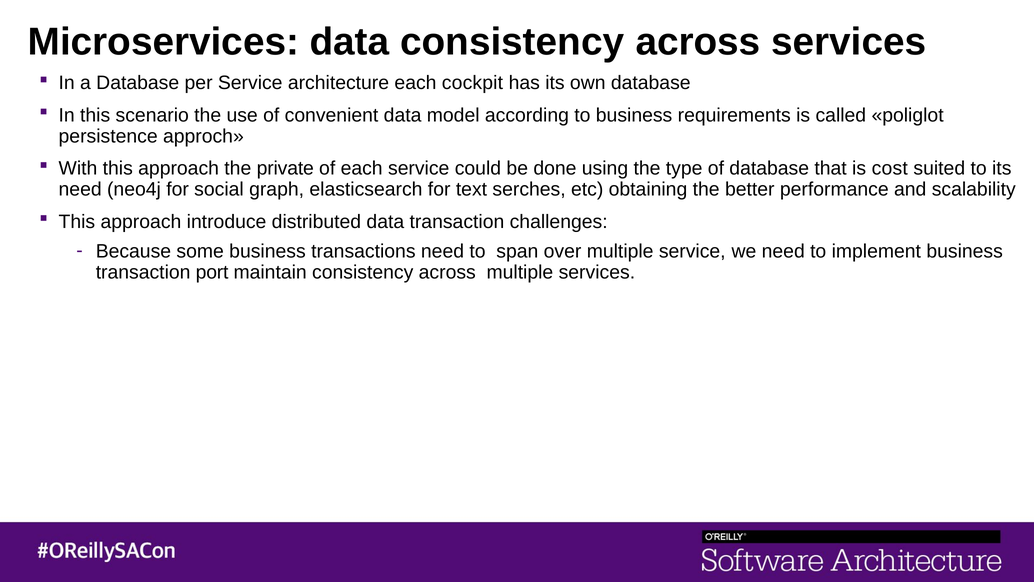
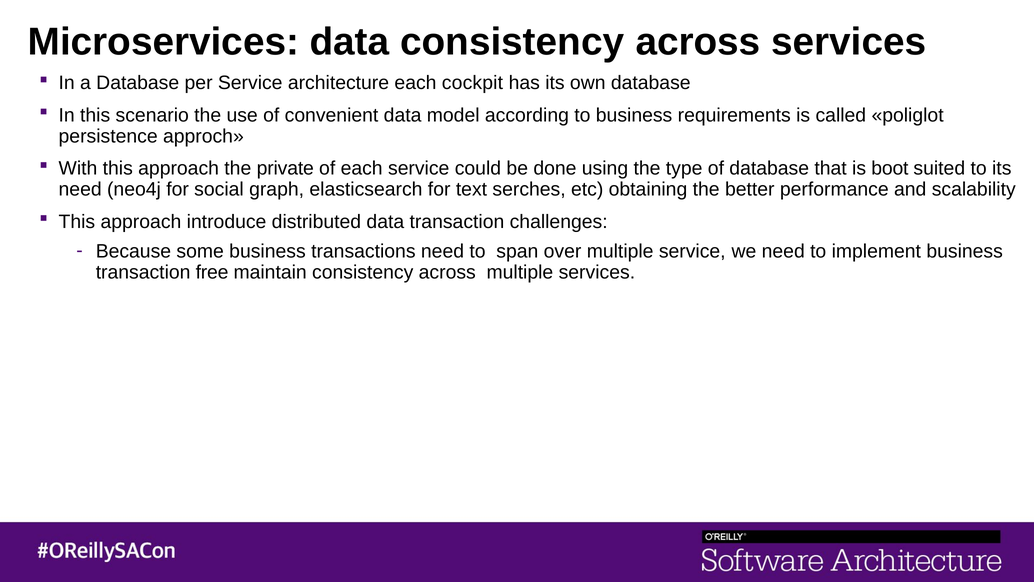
cost: cost -> boot (890, 168)
port: port -> free (212, 272)
